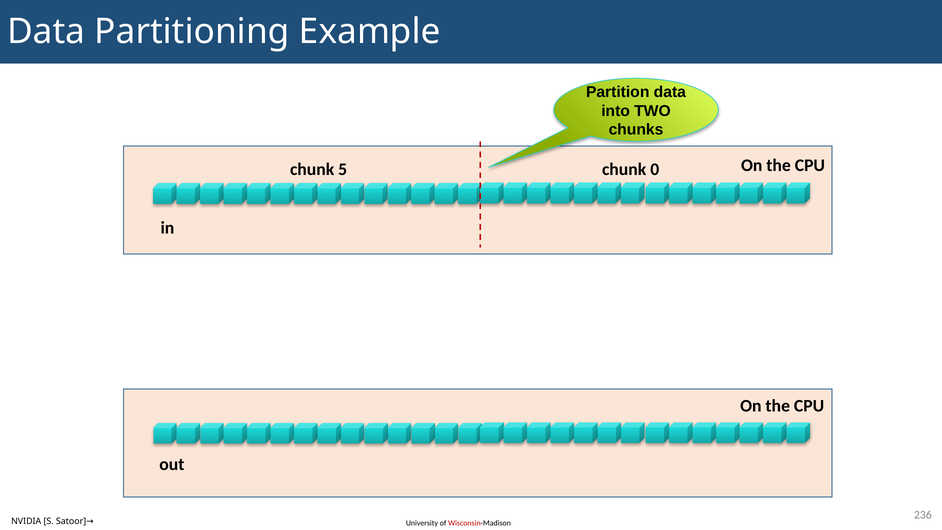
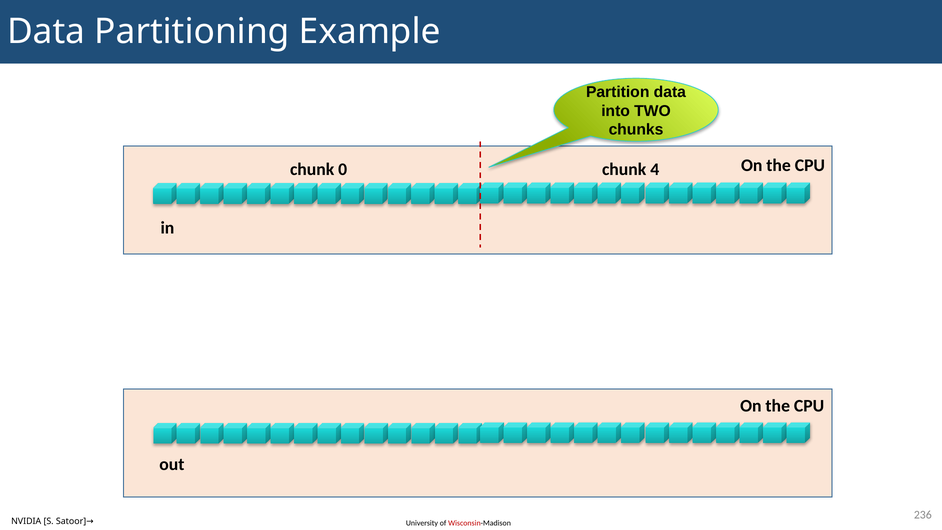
5: 5 -> 0 (343, 169)
0: 0 -> 4 (655, 169)
